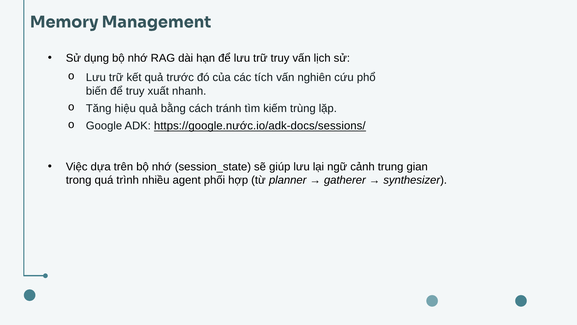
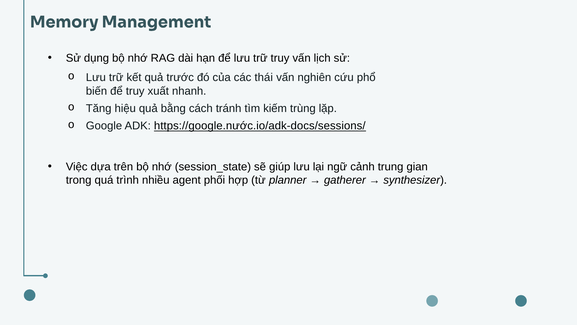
tích: tích -> thái (264, 77)
